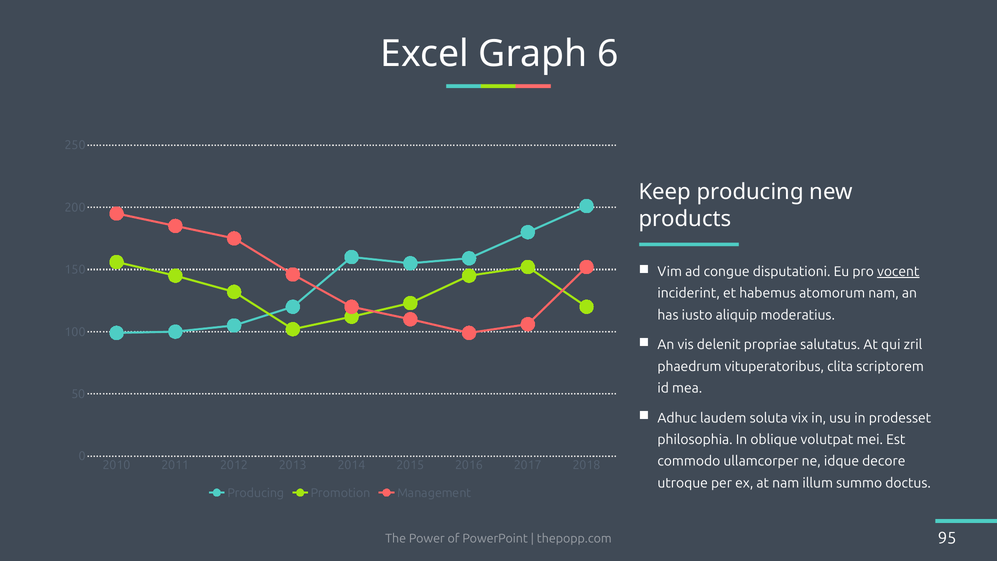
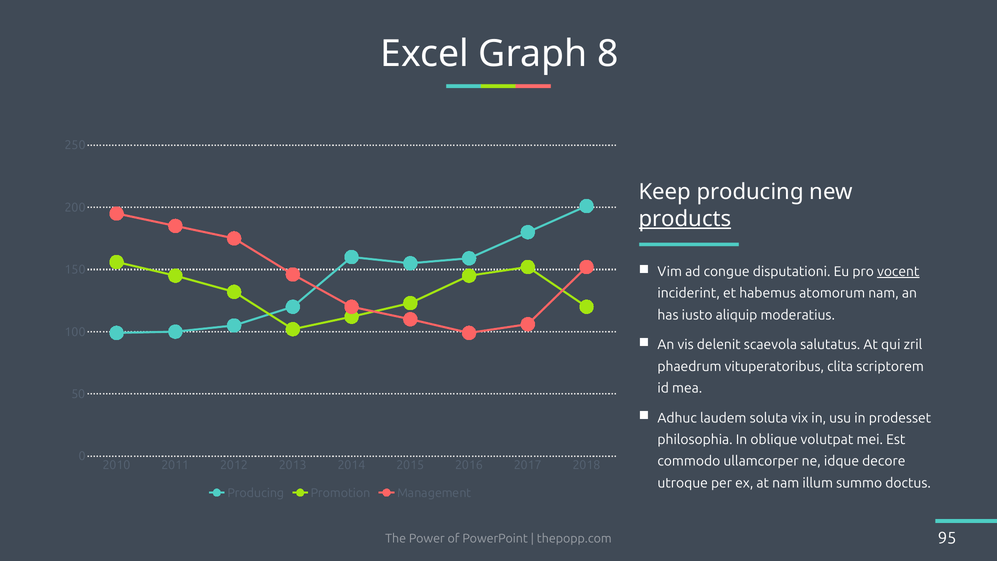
6: 6 -> 8 (608, 54)
products underline: none -> present (685, 219)
propriae: propriae -> scaevola (770, 345)
